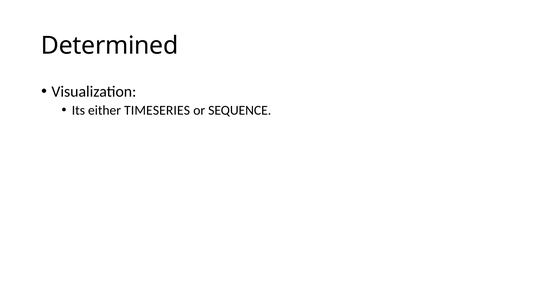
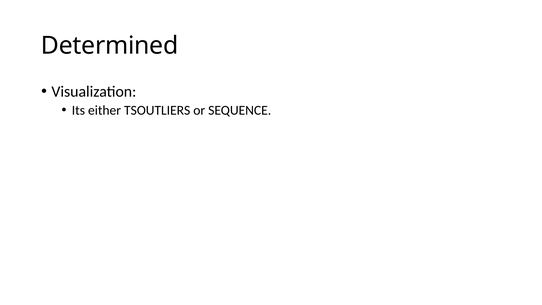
TIMESERIES: TIMESERIES -> TSOUTLIERS (157, 110)
